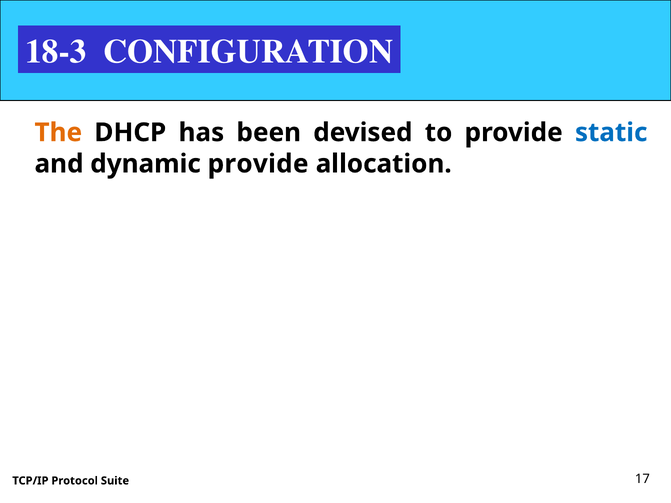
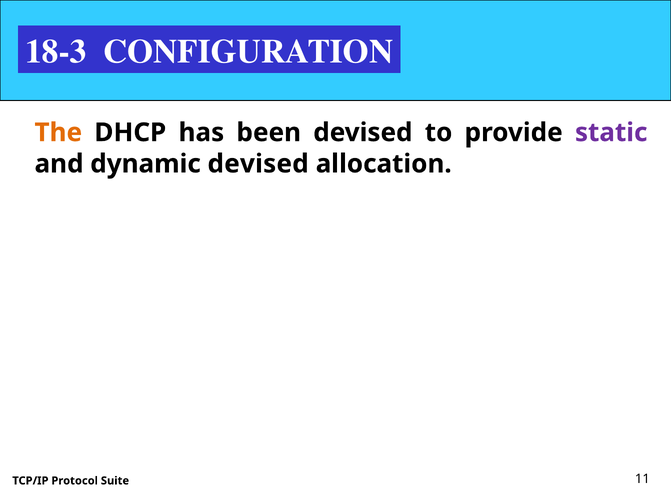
static colour: blue -> purple (611, 133)
dynamic provide: provide -> devised (258, 164)
17: 17 -> 11 (642, 479)
